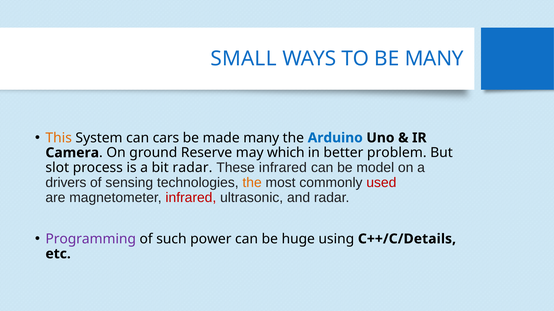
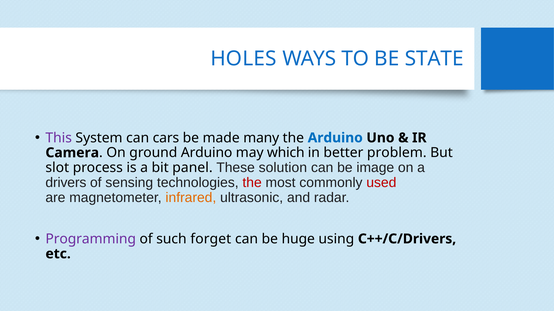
SMALL: SMALL -> HOLES (244, 59)
BE MANY: MANY -> STATE (434, 59)
This colour: orange -> purple (59, 138)
ground Reserve: Reserve -> Arduino (207, 153)
bit radar: radar -> panel (192, 168)
These infrared: infrared -> solution (283, 168)
model: model -> image (375, 168)
the colour: orange -> red (252, 183)
infrared colour: red -> orange (191, 198)
power: power -> forget (211, 239)
C++/C/Details: C++/C/Details -> C++/C/Drivers (407, 239)
